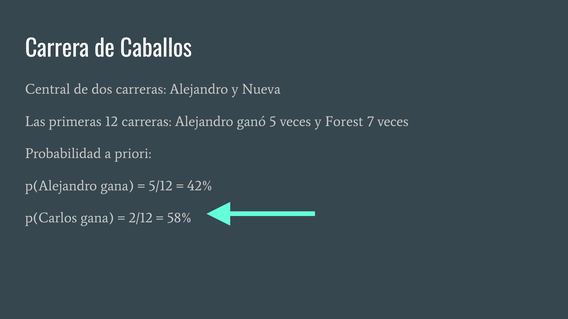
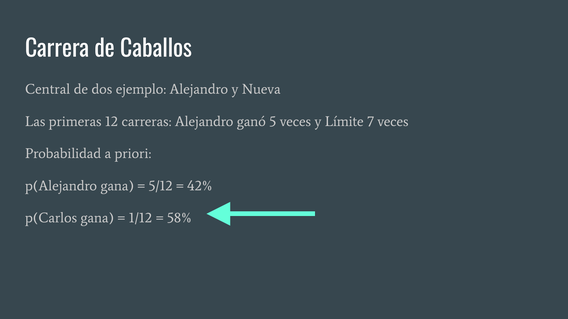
dos carreras: carreras -> ejemplo (141, 89)
Forest: Forest -> Límite (344, 122)
2/12: 2/12 -> 1/12 (140, 218)
